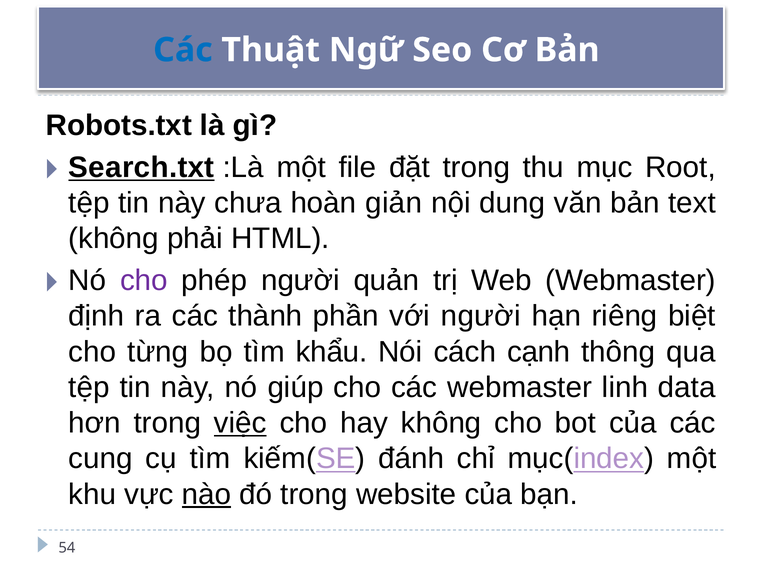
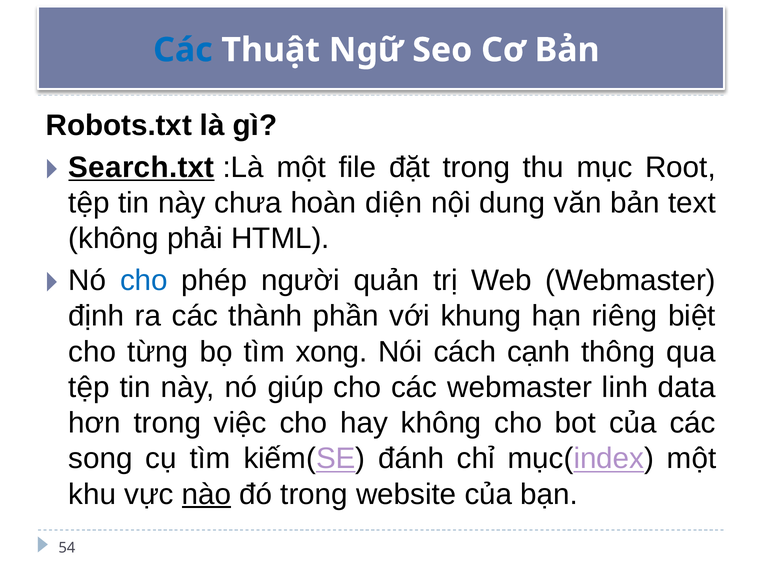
giản: giản -> diện (394, 203)
cho colour: purple -> blue (144, 280)
với người: người -> khung (481, 316)
khẩu: khẩu -> xong (332, 351)
việc underline: present -> none (240, 423)
cung: cung -> song (101, 458)
